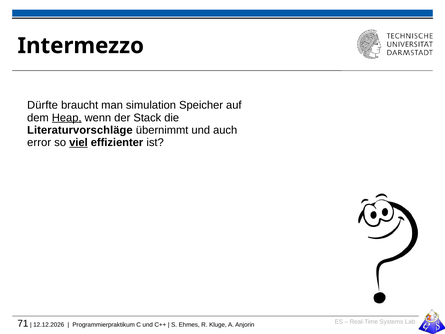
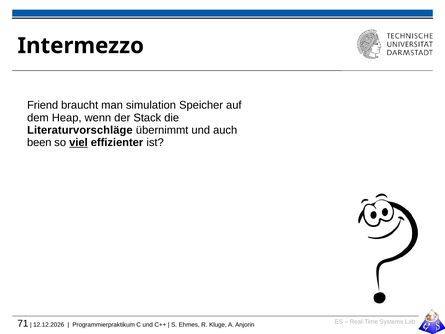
Dürfte: Dürfte -> Friend (43, 105)
Heap underline: present -> none (67, 118)
error: error -> been (39, 142)
